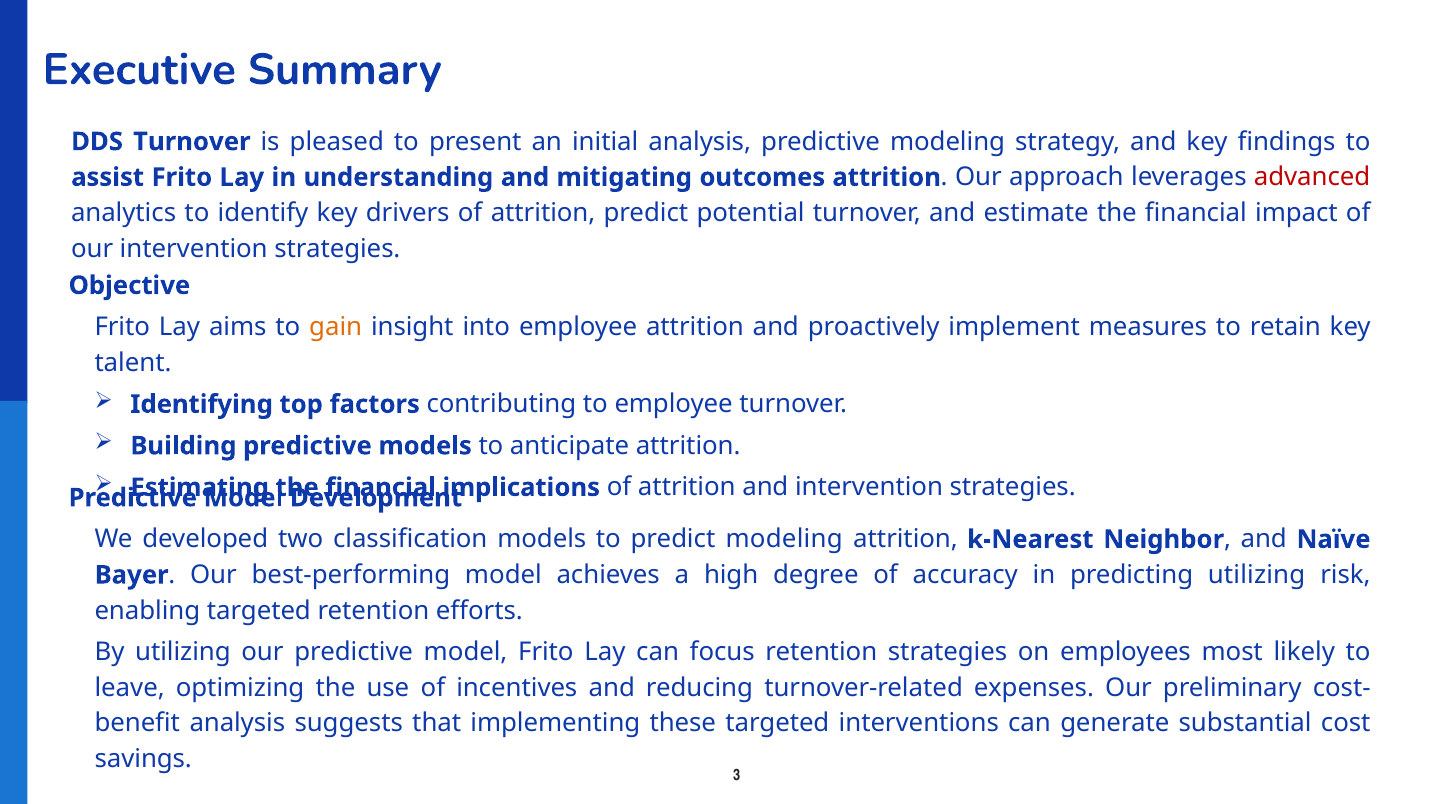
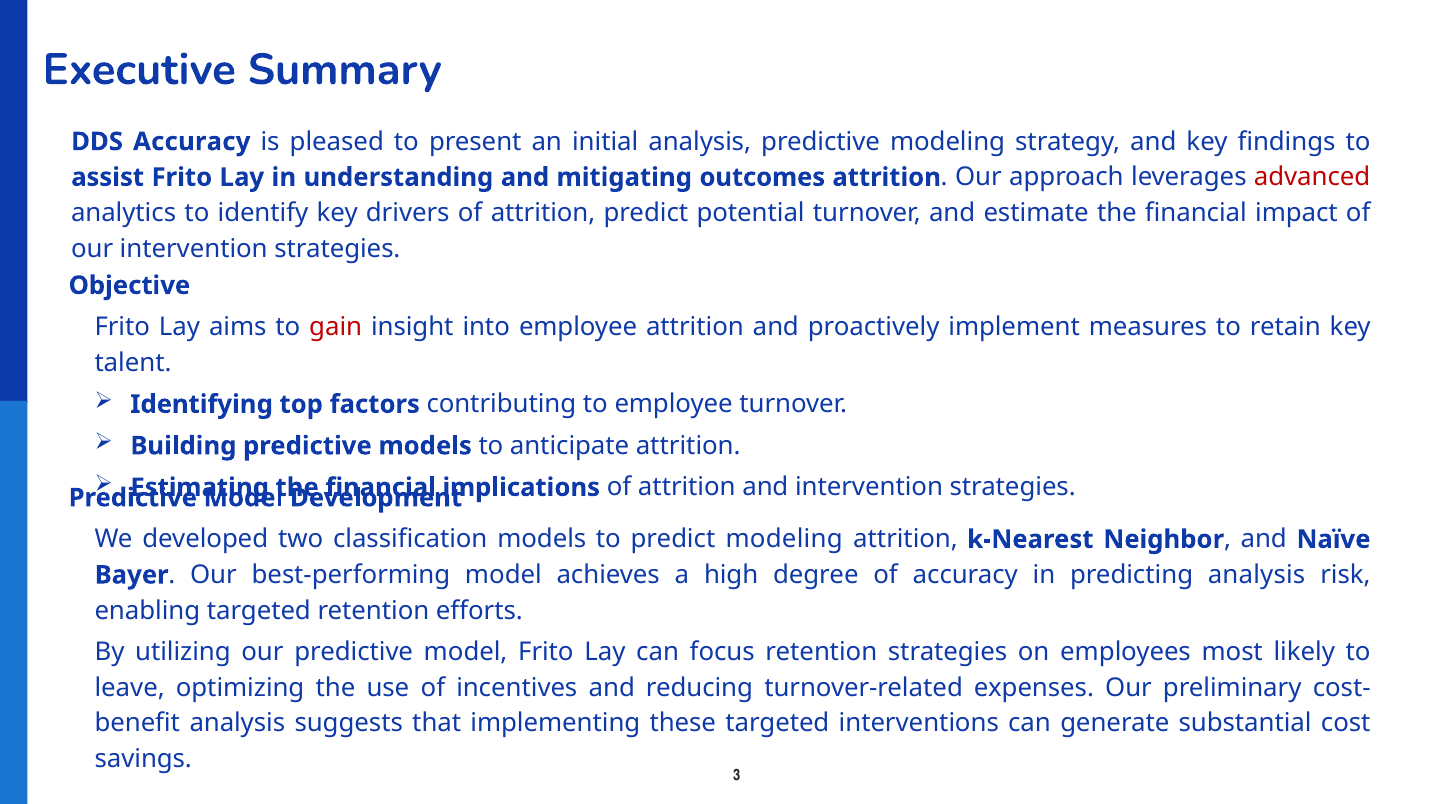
DDS Turnover: Turnover -> Accuracy (192, 142)
gain colour: orange -> red (336, 327)
predicting utilizing: utilizing -> analysis (1257, 575)
